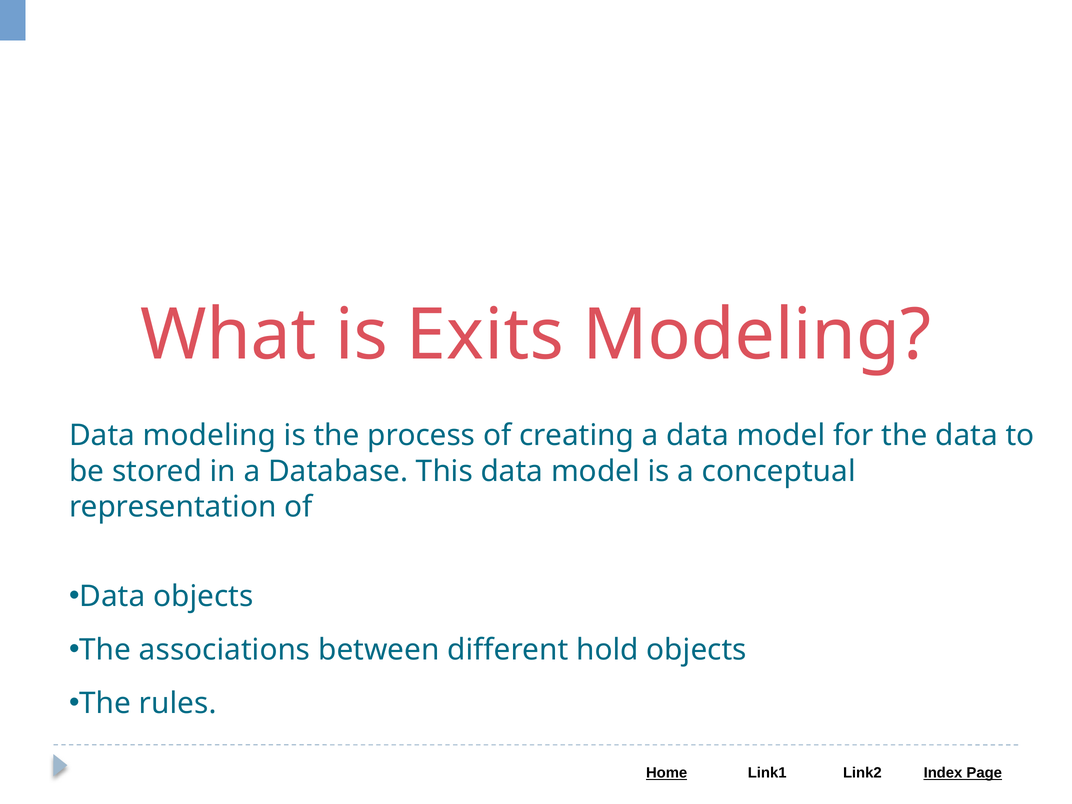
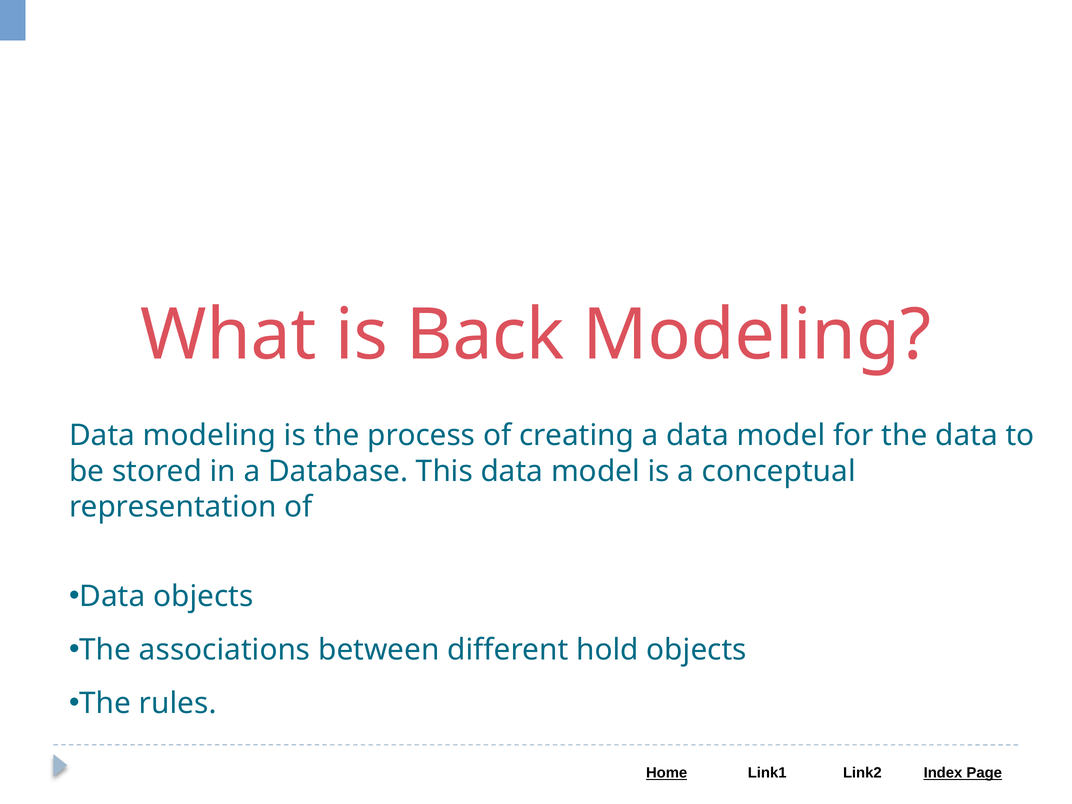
Exits: Exits -> Back (485, 335)
